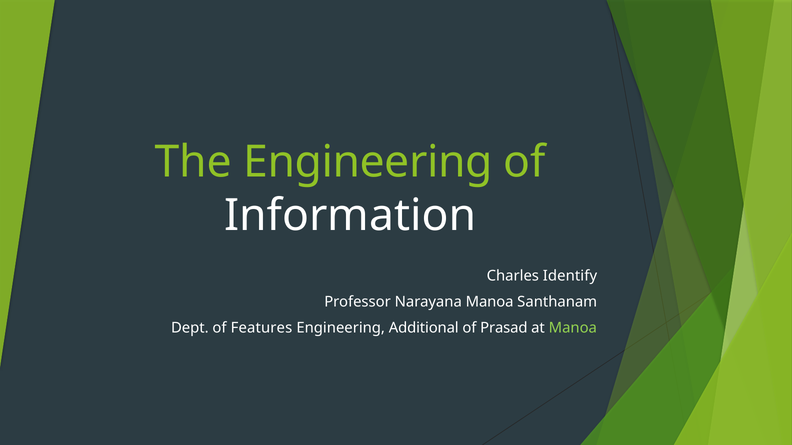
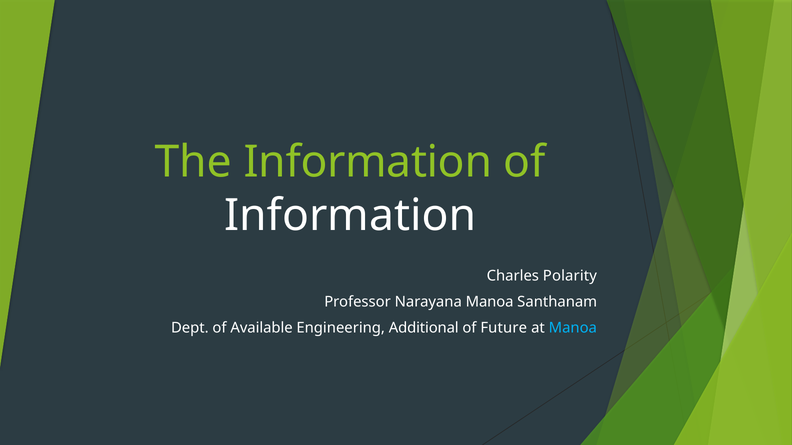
The Engineering: Engineering -> Information (368, 162)
Identify: Identify -> Polarity (570, 276)
Features: Features -> Available (262, 328)
Prasad: Prasad -> Future (504, 328)
Manoa colour: light green -> light blue (573, 328)
